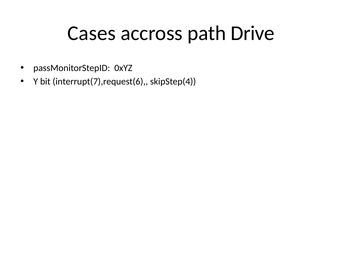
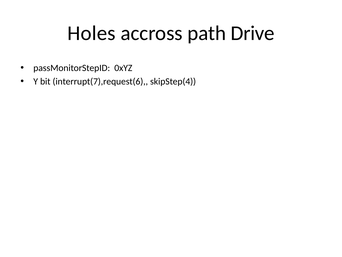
Cases: Cases -> Holes (92, 33)
